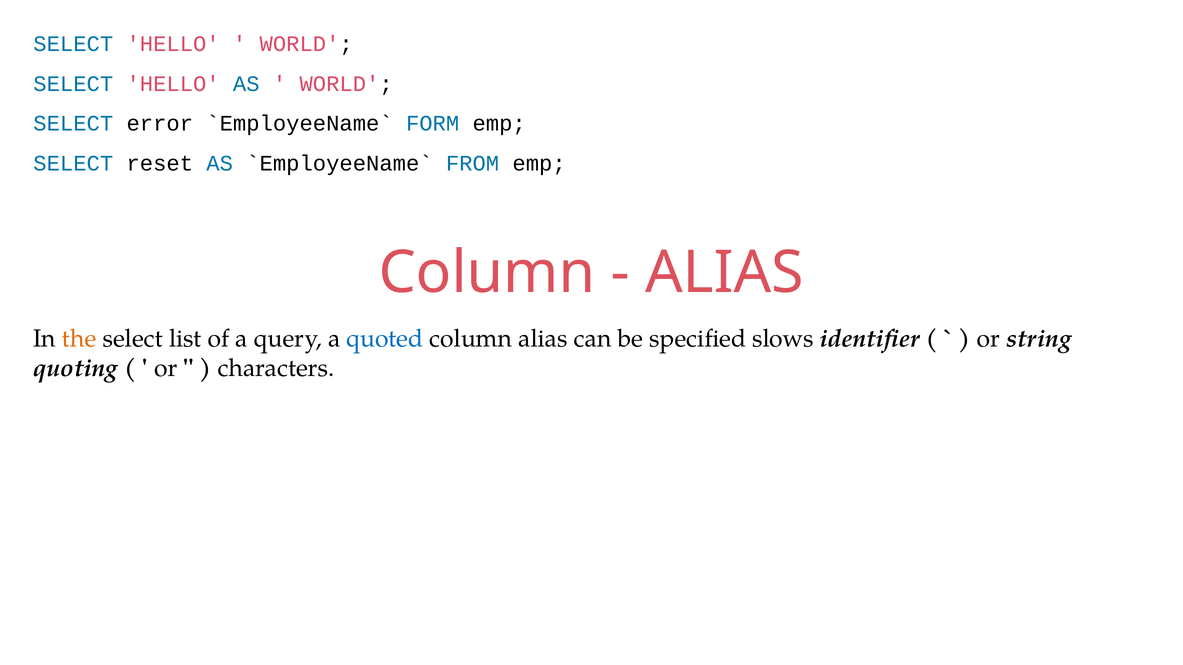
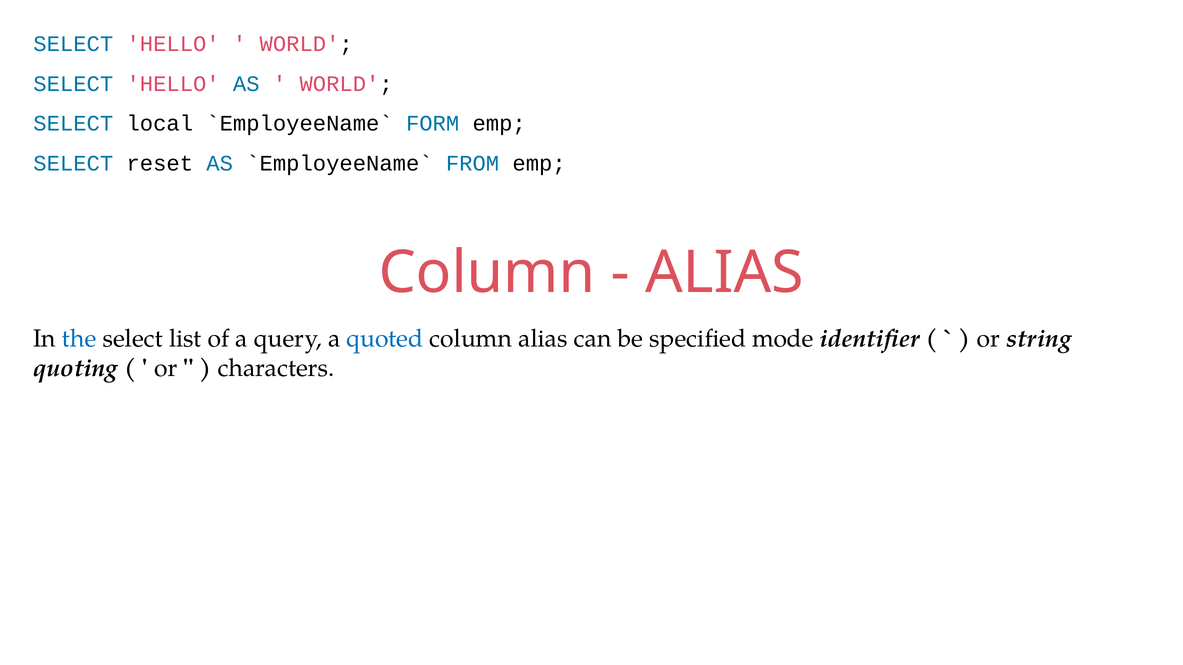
error: error -> local (160, 124)
the colour: orange -> blue (79, 339)
slows: slows -> mode (783, 339)
